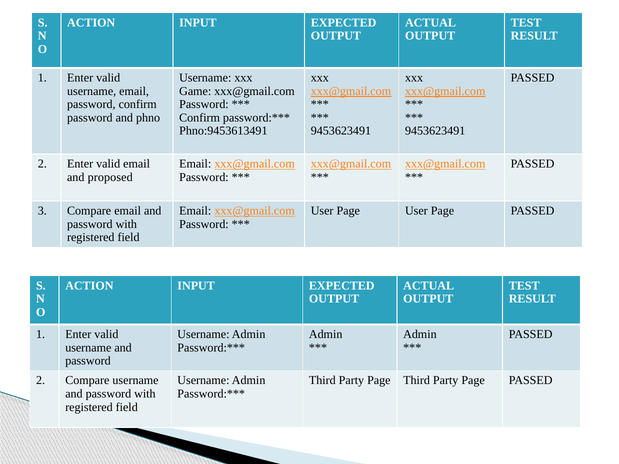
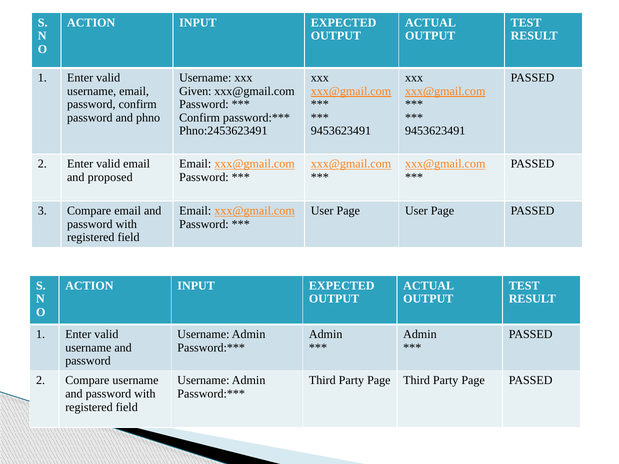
Game: Game -> Given (195, 91)
Phno:9453613491: Phno:9453613491 -> Phno:2453623491 (223, 131)
